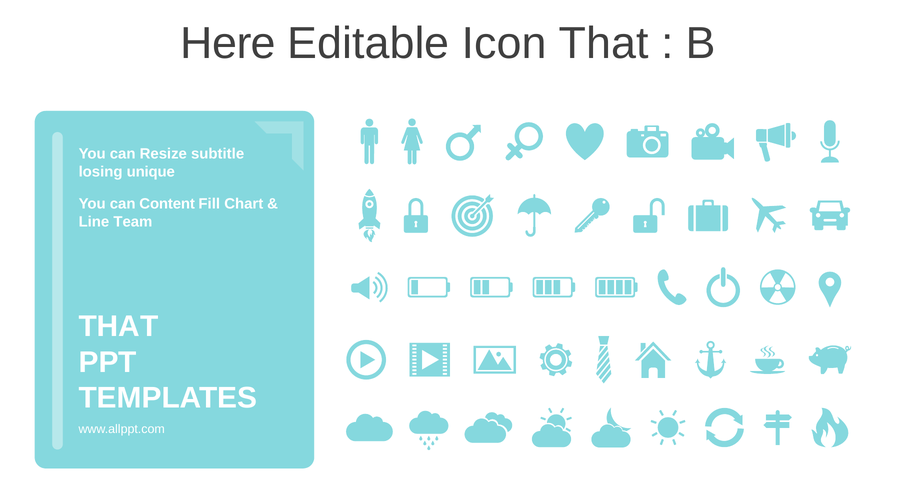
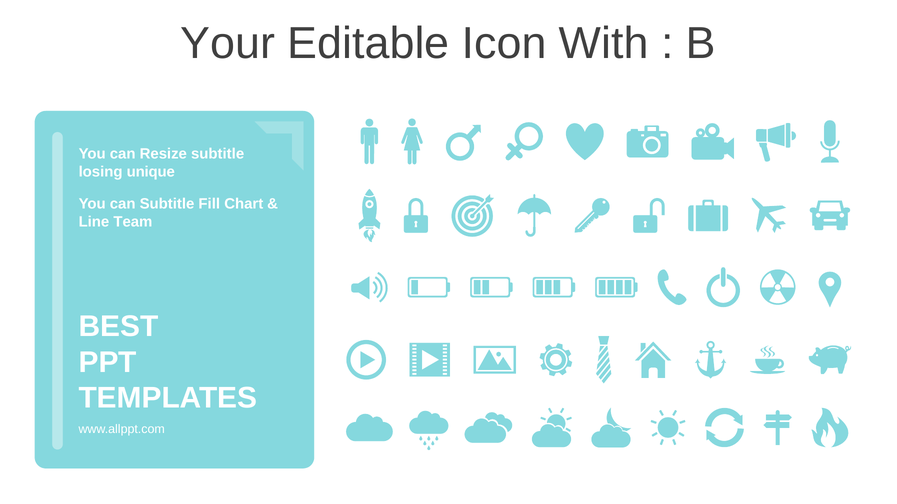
Here: Here -> Your (228, 43)
Icon That: That -> With (604, 43)
can Content: Content -> Subtitle (167, 204)
THAT: THAT -> BEST (118, 327)
